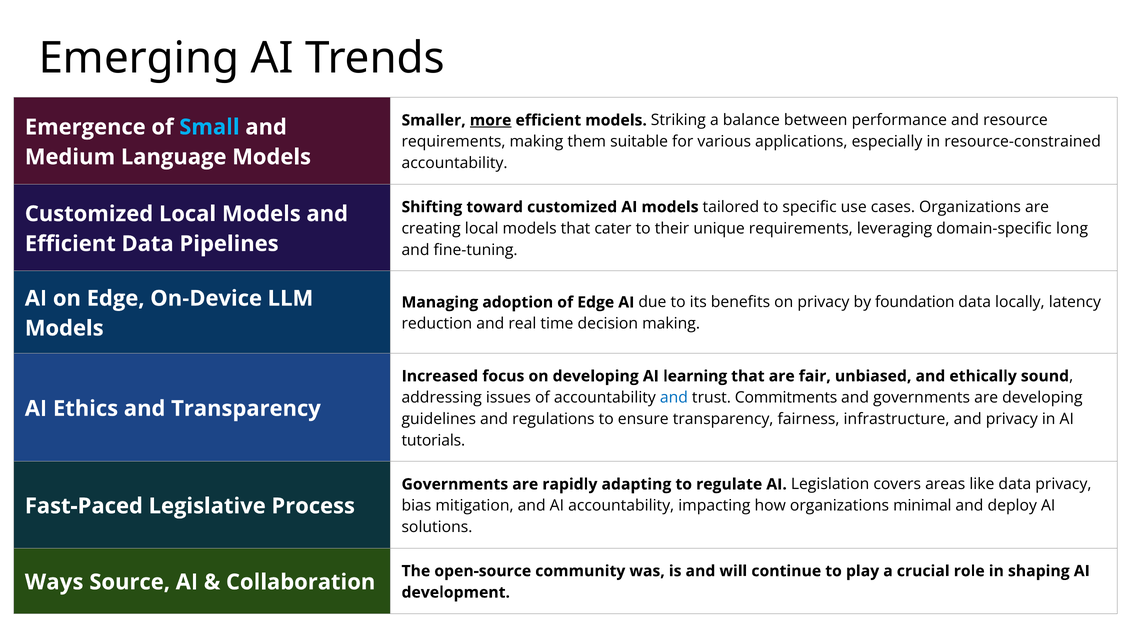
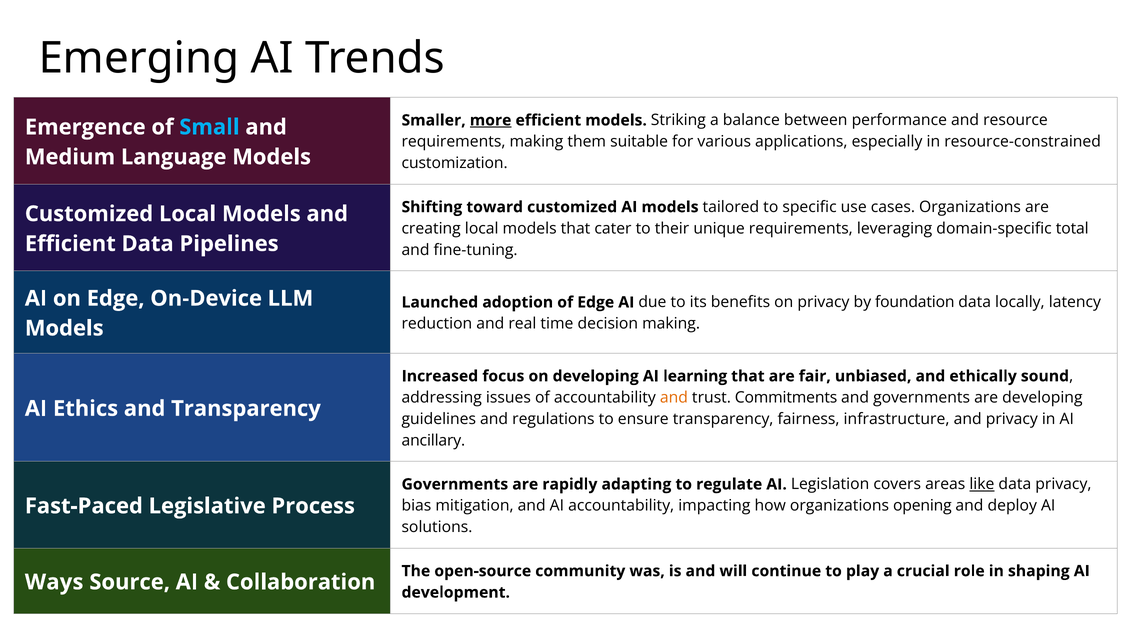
accountability: accountability -> customization (455, 163)
long: long -> total (1072, 229)
Managing: Managing -> Launched (440, 302)
and colour: blue -> orange (674, 398)
tutorials: tutorials -> ancillary (433, 440)
like underline: none -> present (982, 484)
minimal: minimal -> opening (922, 506)
